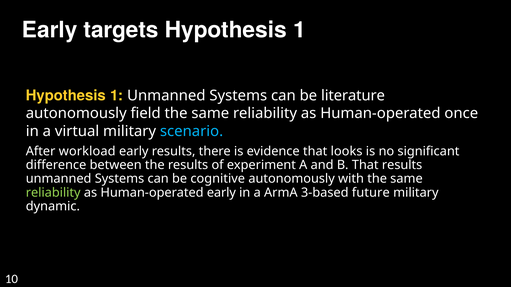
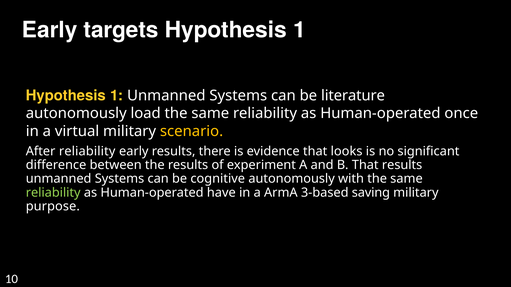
field: field -> load (146, 113)
scenario colour: light blue -> yellow (192, 131)
After workload: workload -> reliability (87, 151)
Human-operated early: early -> have (221, 193)
future: future -> saving (371, 193)
dynamic: dynamic -> purpose (53, 207)
